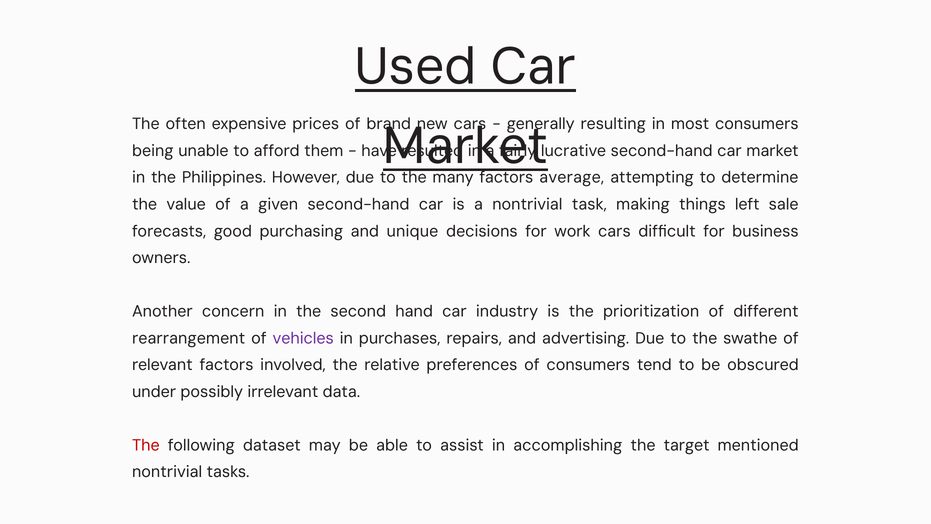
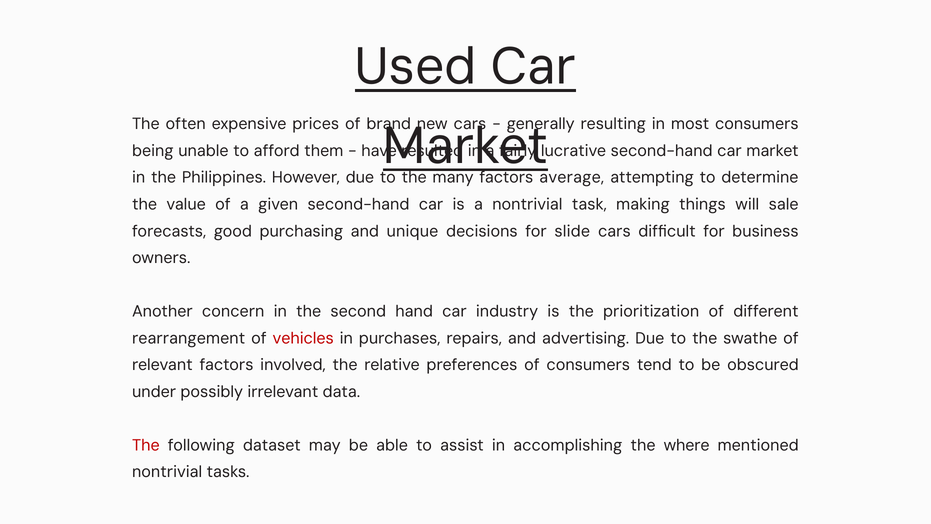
left: left -> will (747, 204)
work: work -> slide (572, 231)
vehicles colour: purple -> red (303, 338)
target: target -> where (687, 445)
